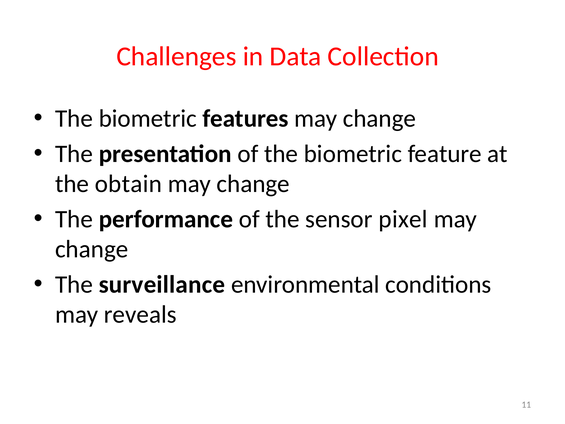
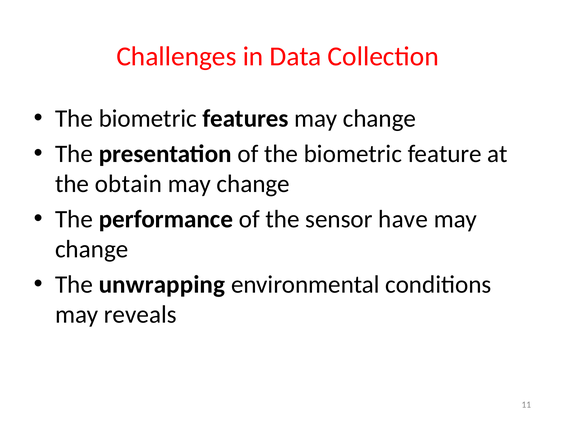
pixel: pixel -> have (403, 219)
surveillance: surveillance -> unwrapping (162, 284)
